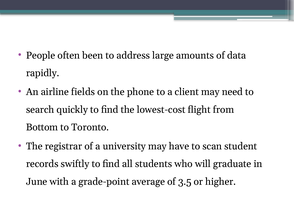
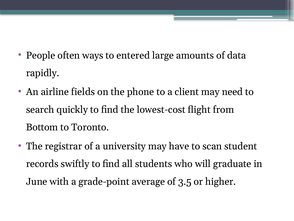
been: been -> ways (93, 55)
address: address -> entered (133, 55)
